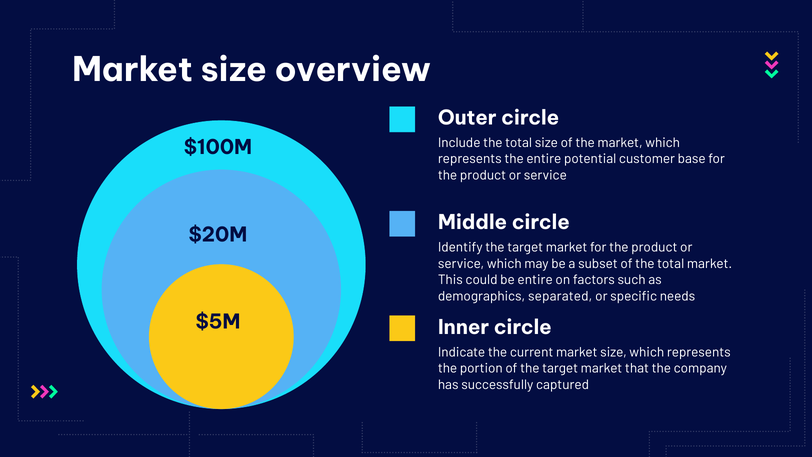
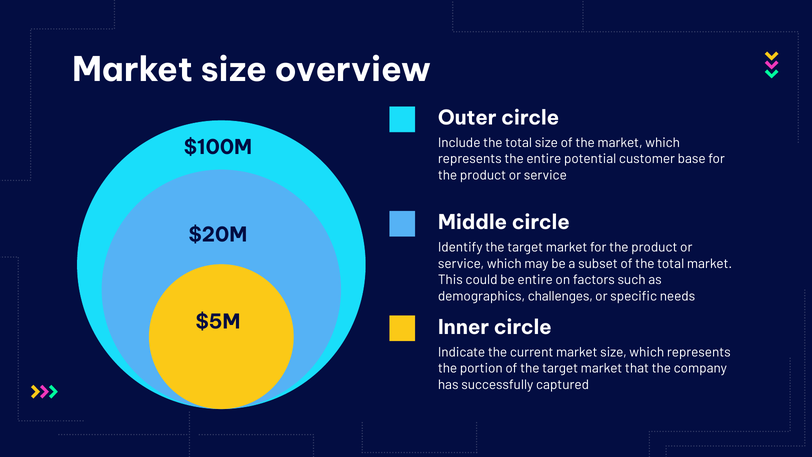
separated: separated -> challenges (560, 296)
